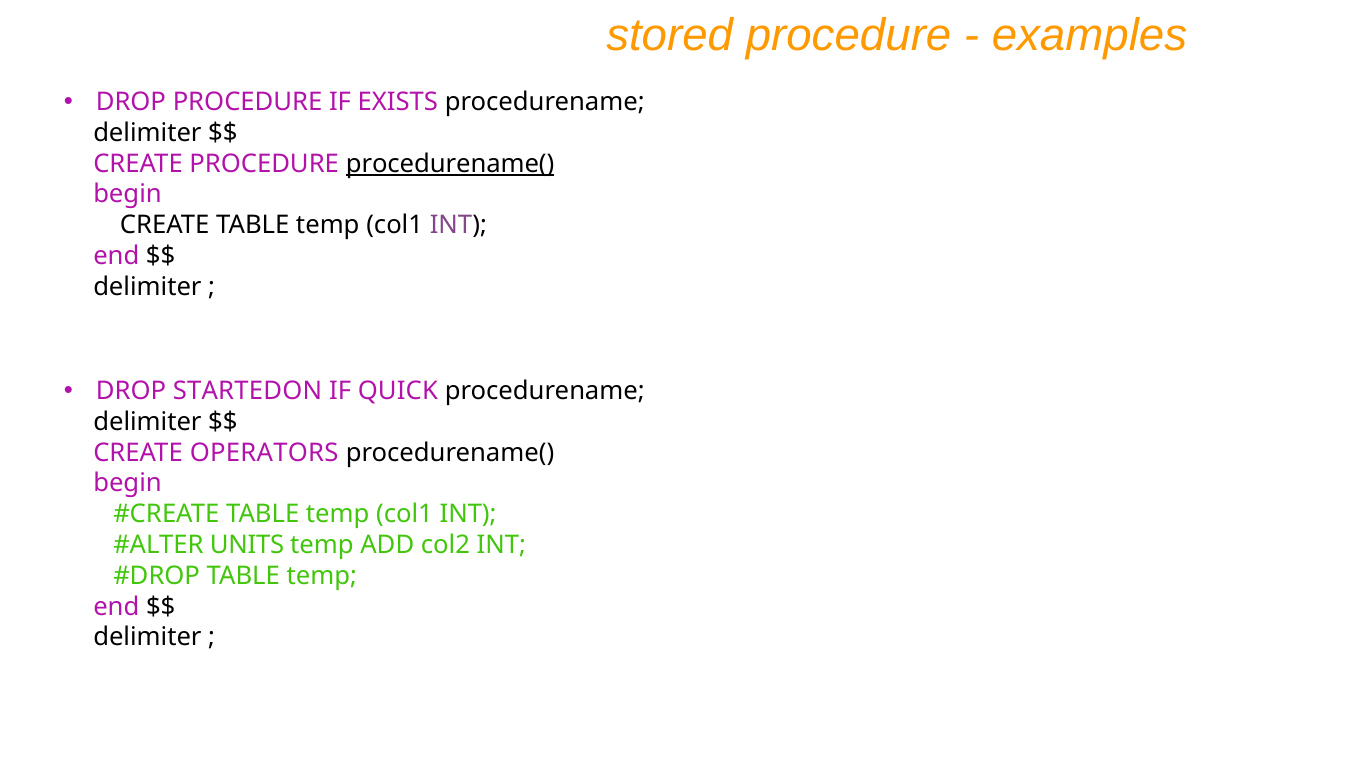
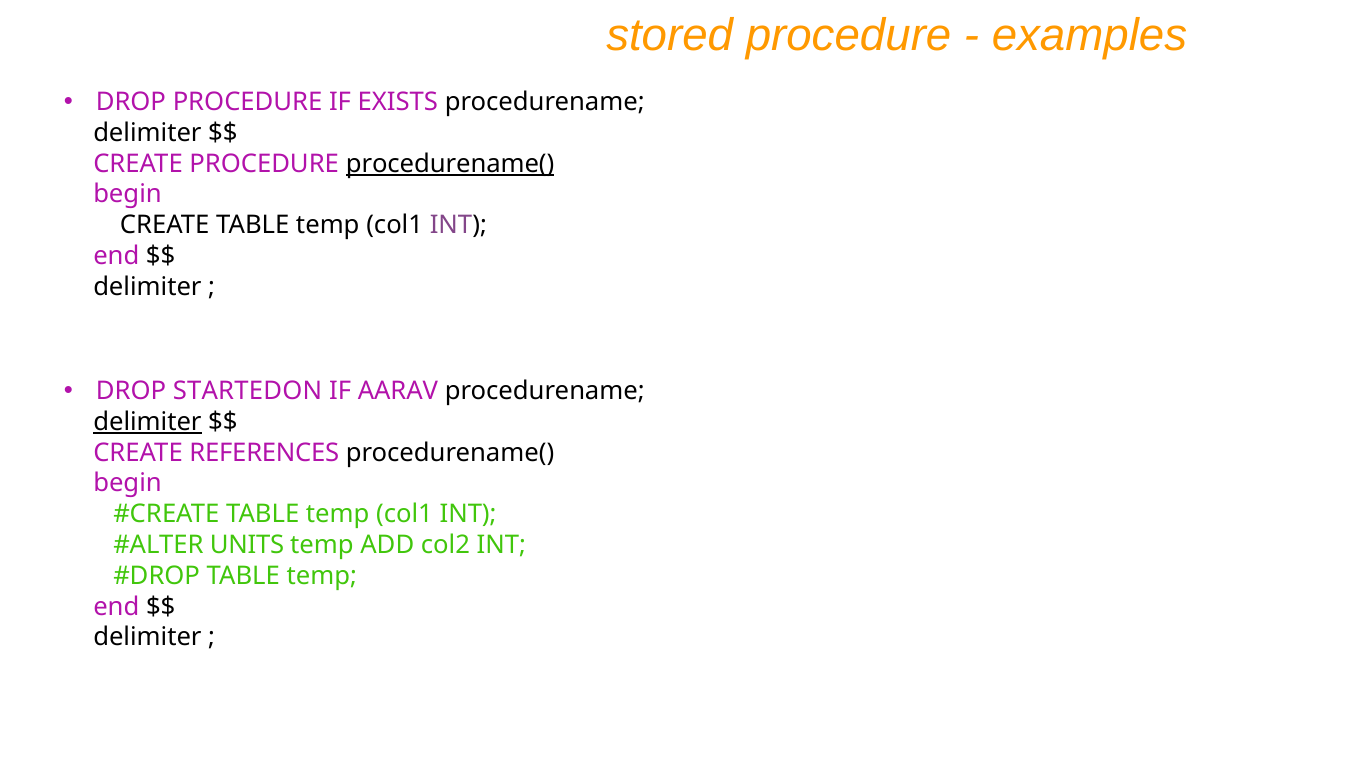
QUICK: QUICK -> AARAV (398, 391)
delimiter underline: none -> present (147, 422)
OPERATORS: OPERATORS -> REFERENCES (264, 453)
